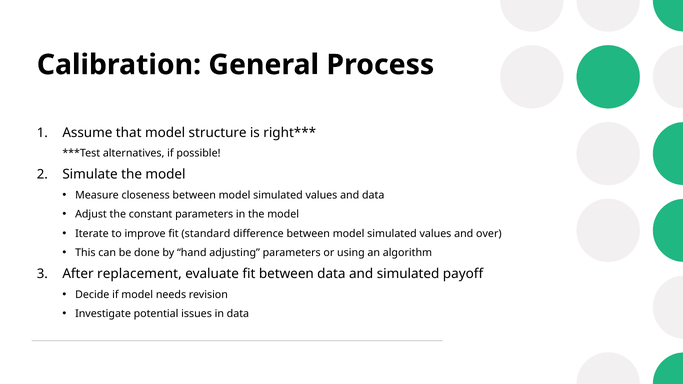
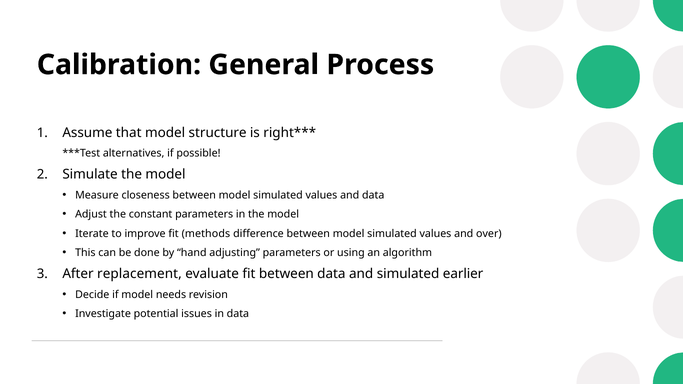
standard: standard -> methods (206, 234)
payoff: payoff -> earlier (463, 274)
